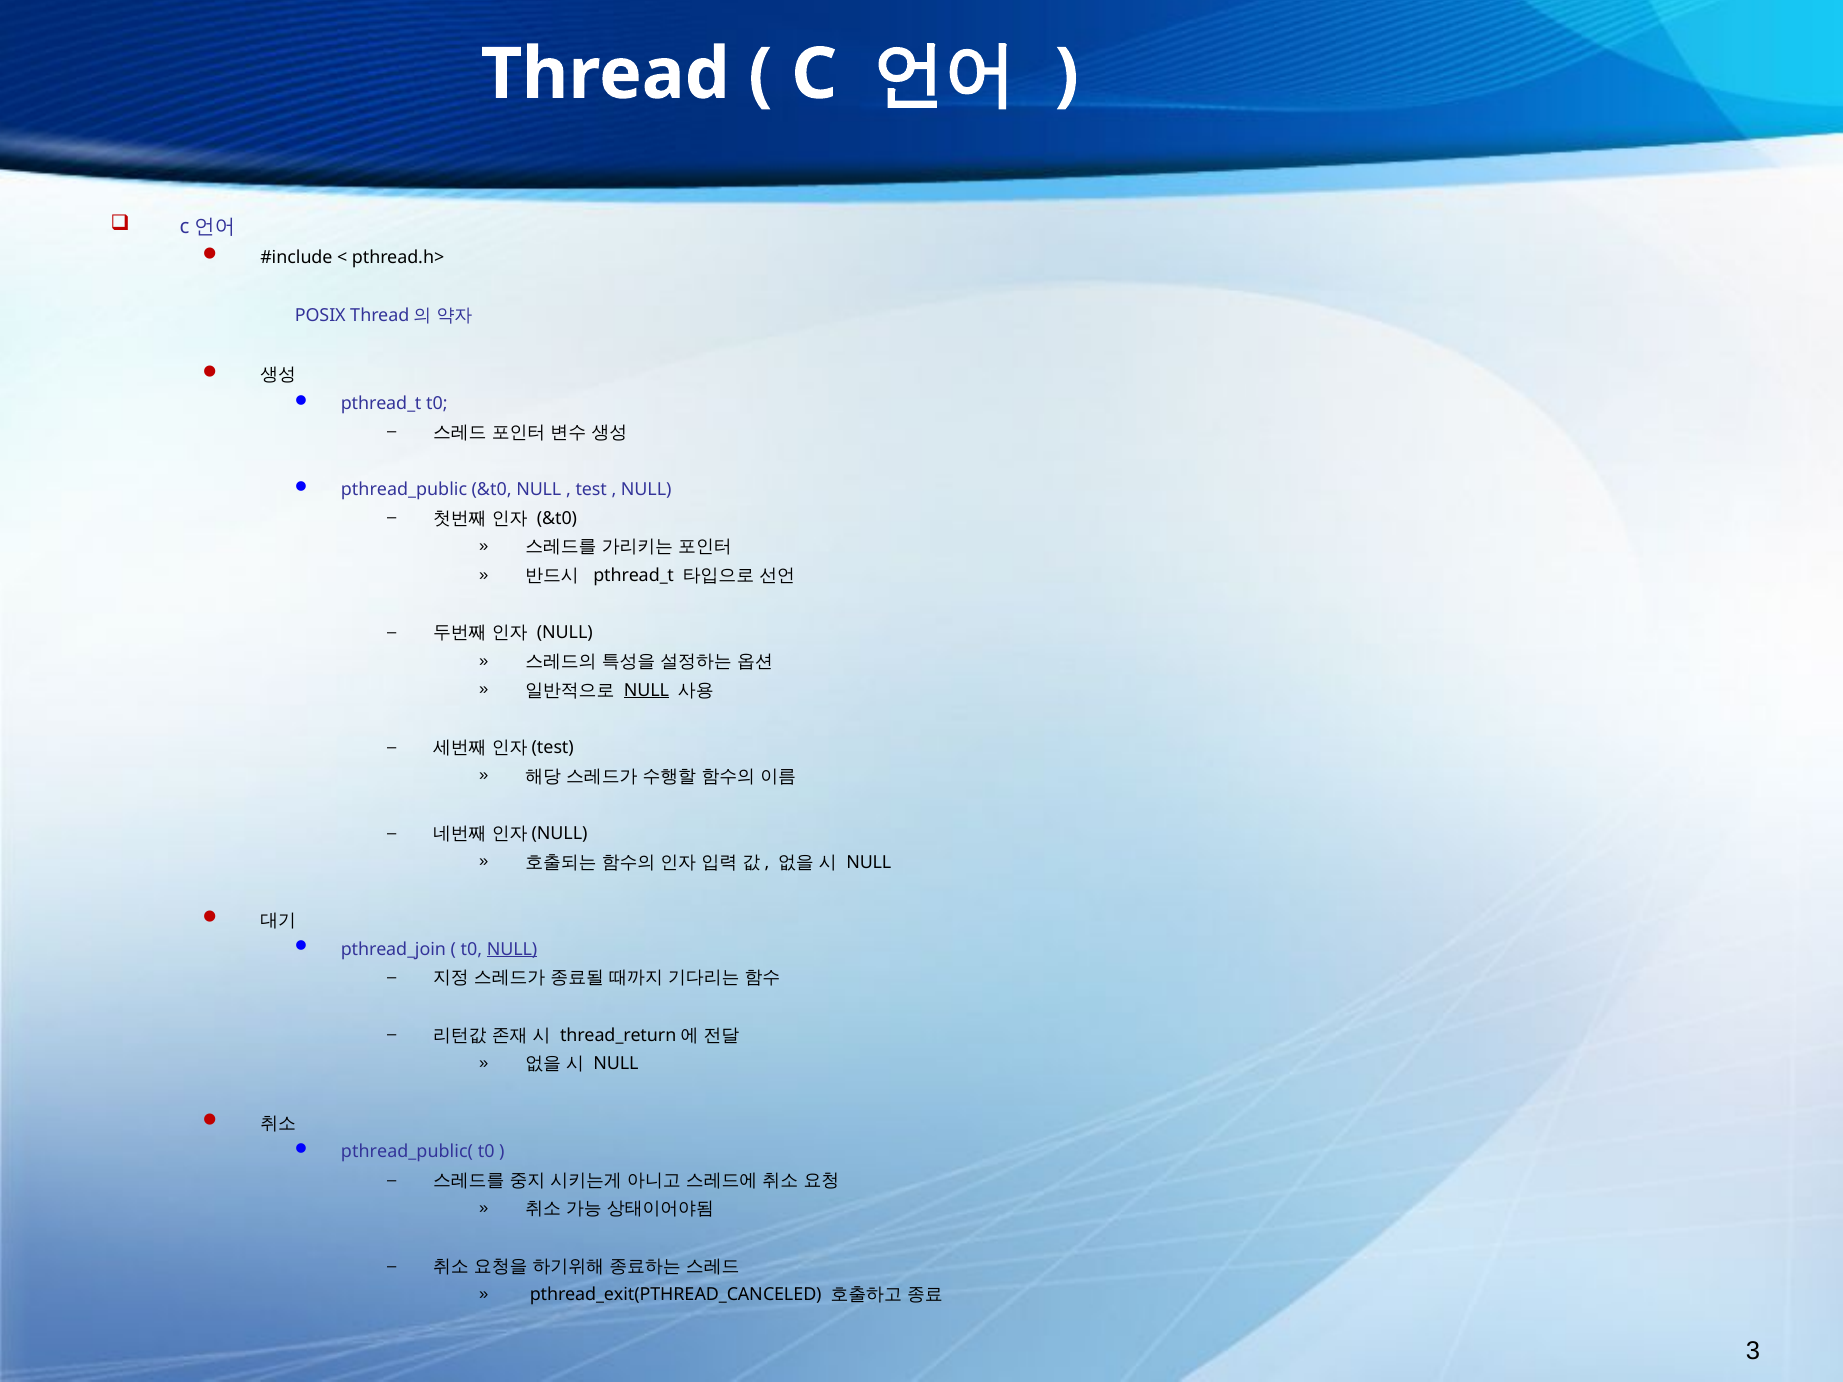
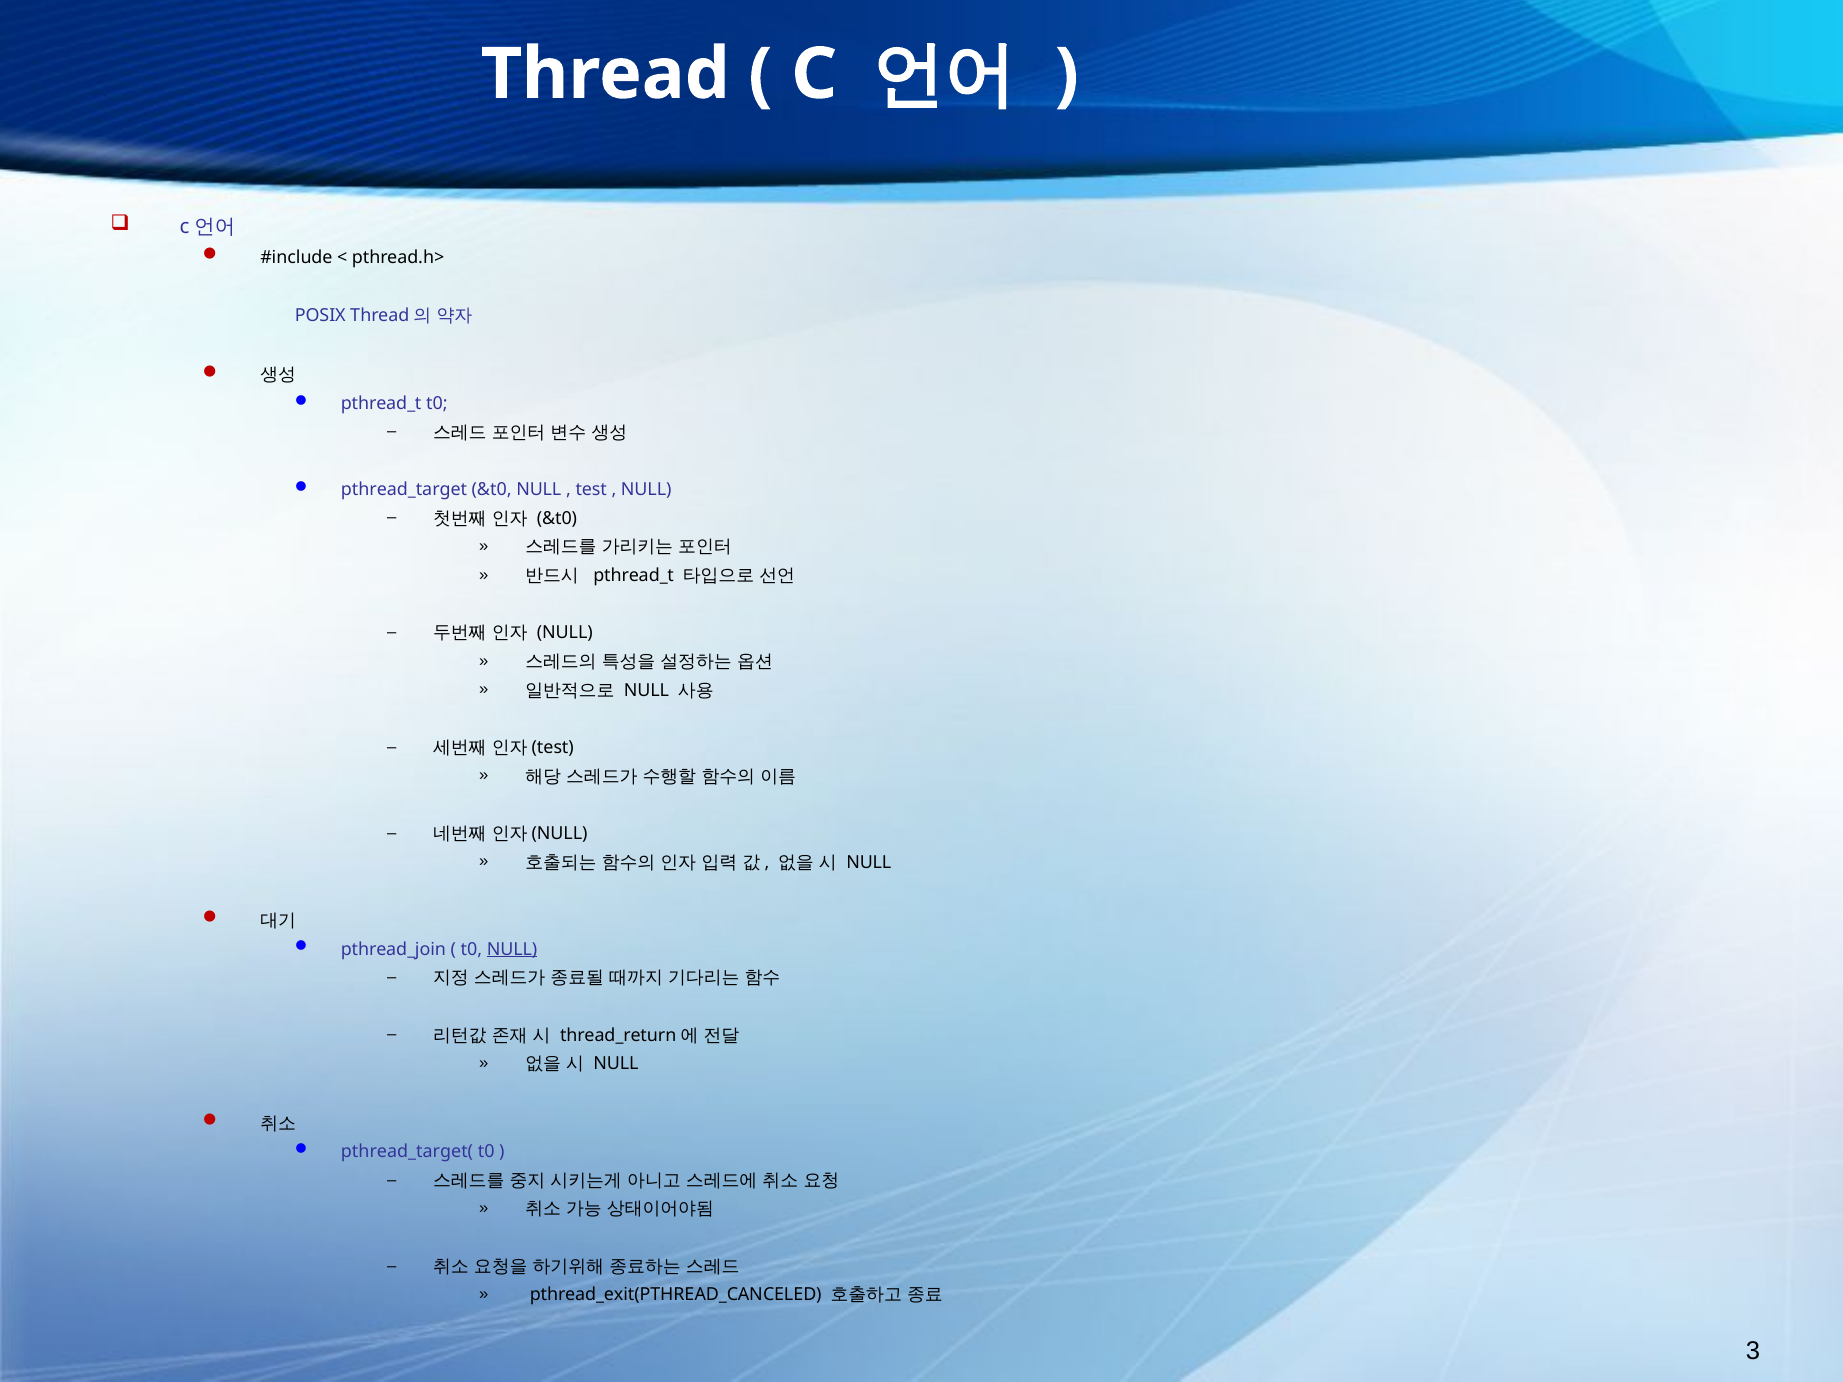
pthread_public: pthread_public -> pthread_target (404, 490)
NULL underline: present -> none (646, 690)
pthread_public(: pthread_public( -> pthread_target( (407, 1152)
